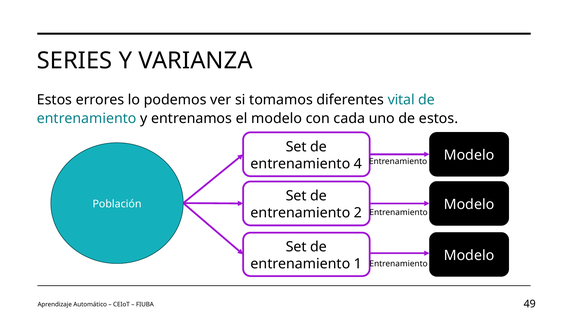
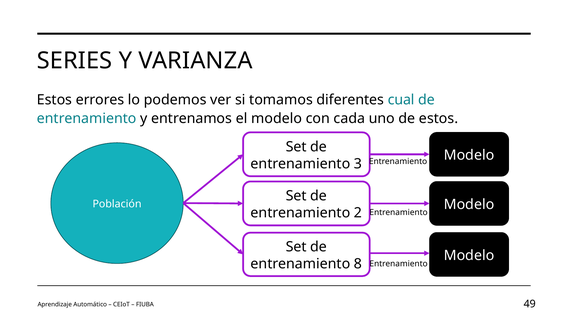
vital: vital -> cual (401, 100)
4: 4 -> 3 (358, 164)
1: 1 -> 8 (358, 264)
